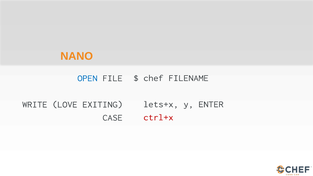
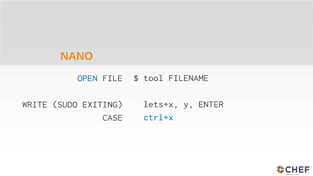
chef: chef -> tool (153, 78)
LOVE: LOVE -> SUDO (65, 104)
ctrl+x colour: red -> blue (158, 117)
